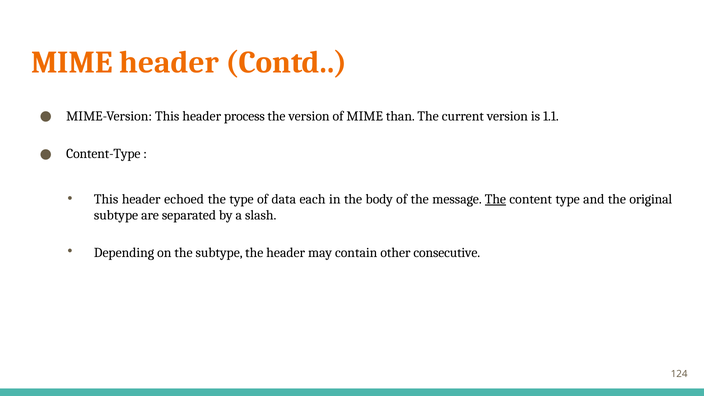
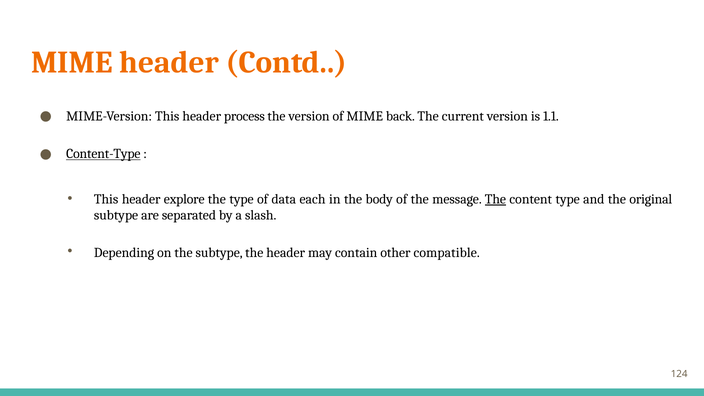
than: than -> back (400, 116)
Content-Type underline: none -> present (103, 154)
echoed: echoed -> explore (184, 199)
consecutive: consecutive -> compatible (447, 253)
